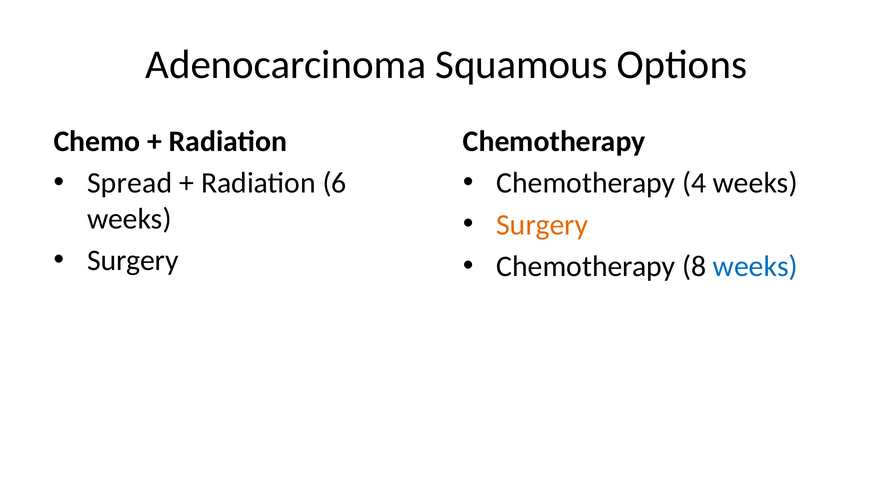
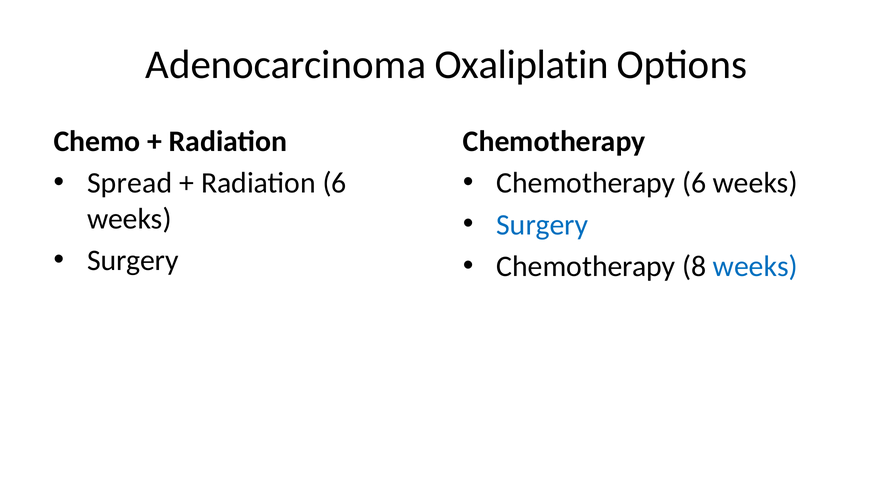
Squamous: Squamous -> Oxaliplatin (522, 65)
Chemotherapy 4: 4 -> 6 (694, 183)
Surgery colour: orange -> blue (542, 225)
